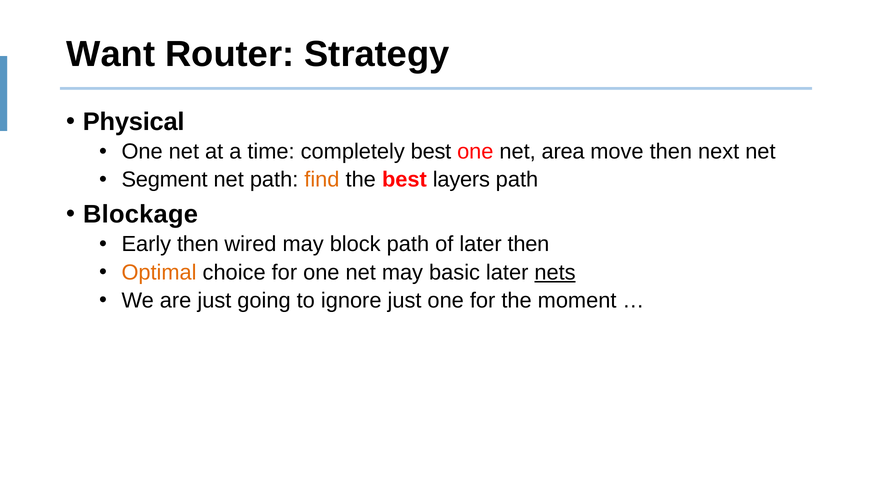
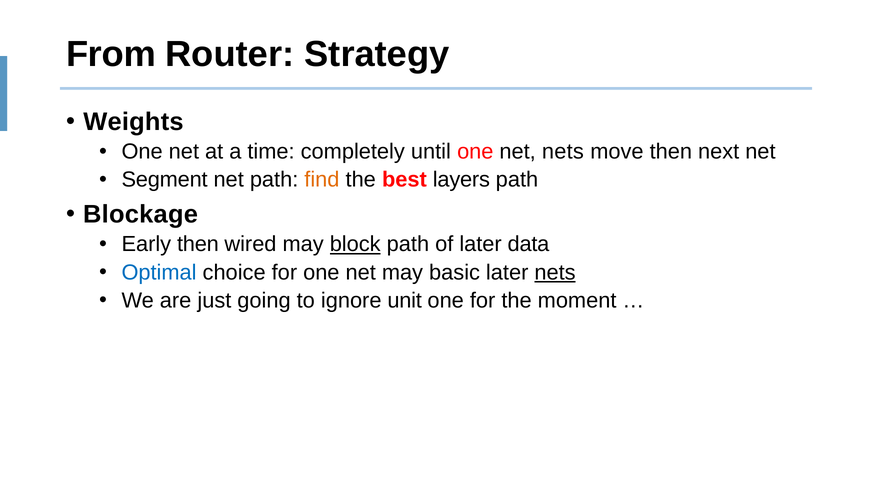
Want: Want -> From (111, 54)
Physical: Physical -> Weights (133, 122)
completely best: best -> until (431, 152)
net area: area -> nets (563, 152)
block underline: none -> present (355, 245)
later then: then -> data (528, 245)
Optimal colour: orange -> blue (159, 273)
ignore just: just -> unit (405, 301)
